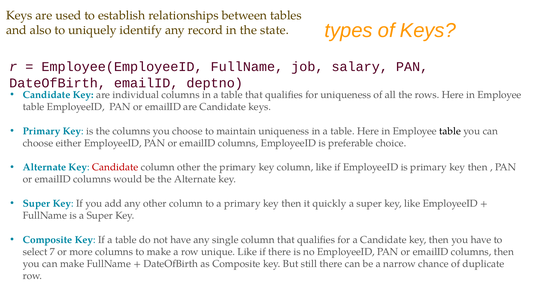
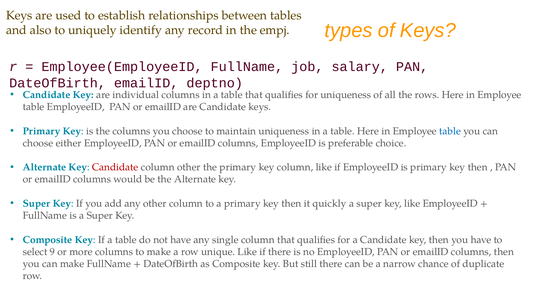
state: state -> empj (275, 30)
table colour: black -> blue (450, 131)
7: 7 -> 9 (52, 252)
